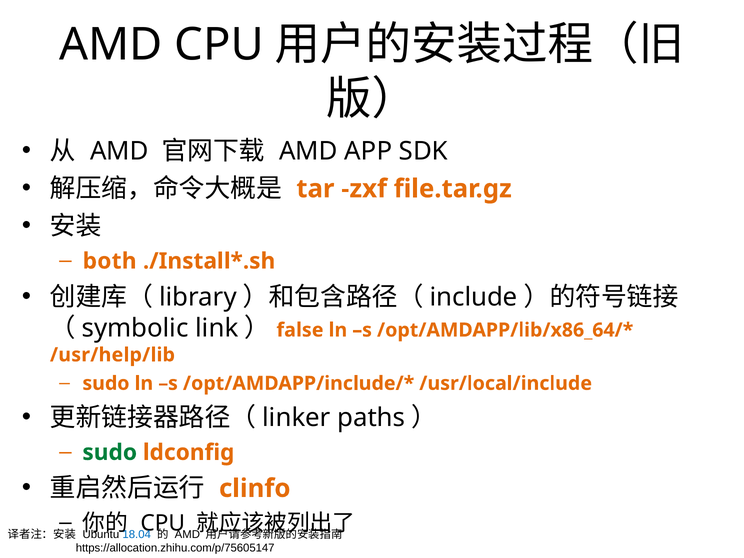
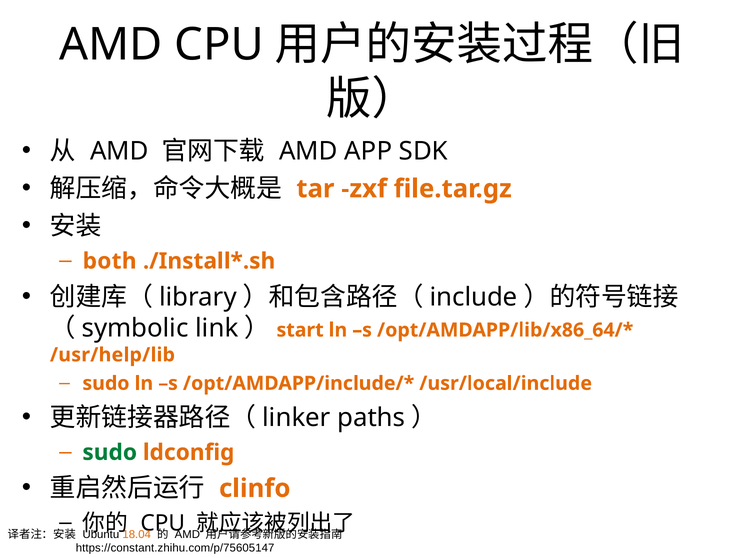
false: false -> start (300, 330)
18.04 colour: blue -> orange (137, 534)
https://allocation.zhihu.com/p/75605147: https://allocation.zhihu.com/p/75605147 -> https://constant.zhihu.com/p/75605147 (175, 548)
